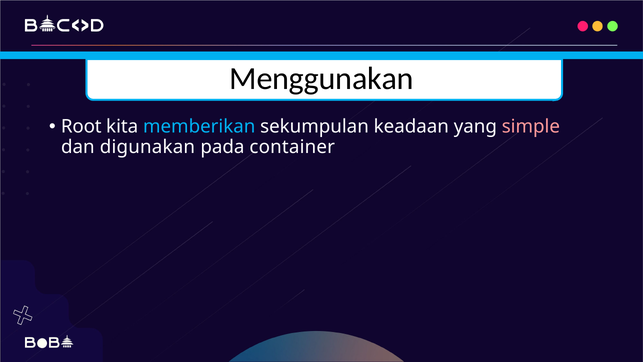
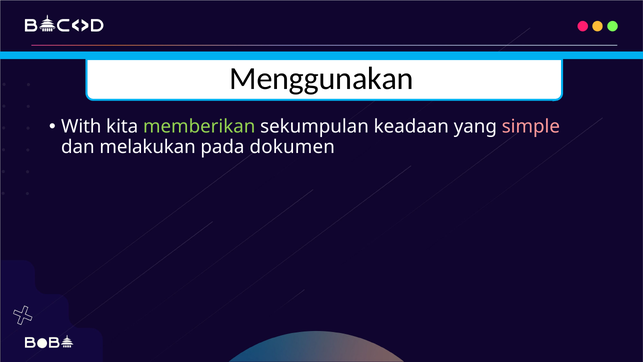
Root: Root -> With (81, 126)
memberikan colour: light blue -> light green (199, 126)
digunakan: digunakan -> melakukan (148, 147)
container: container -> dokumen (292, 147)
